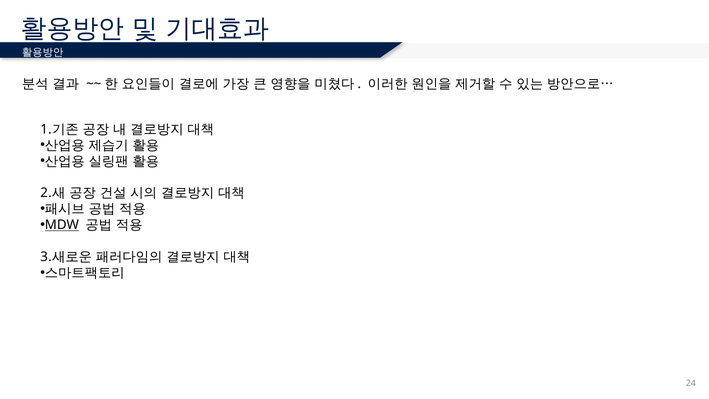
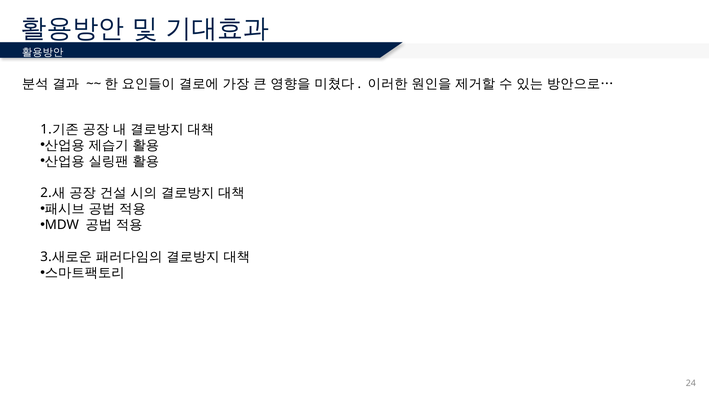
MDW underline: present -> none (62, 225)
